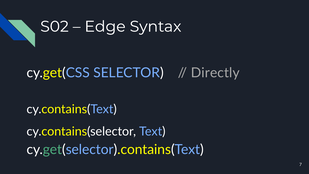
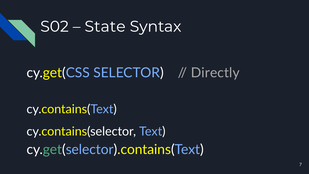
Edge: Edge -> State (105, 27)
